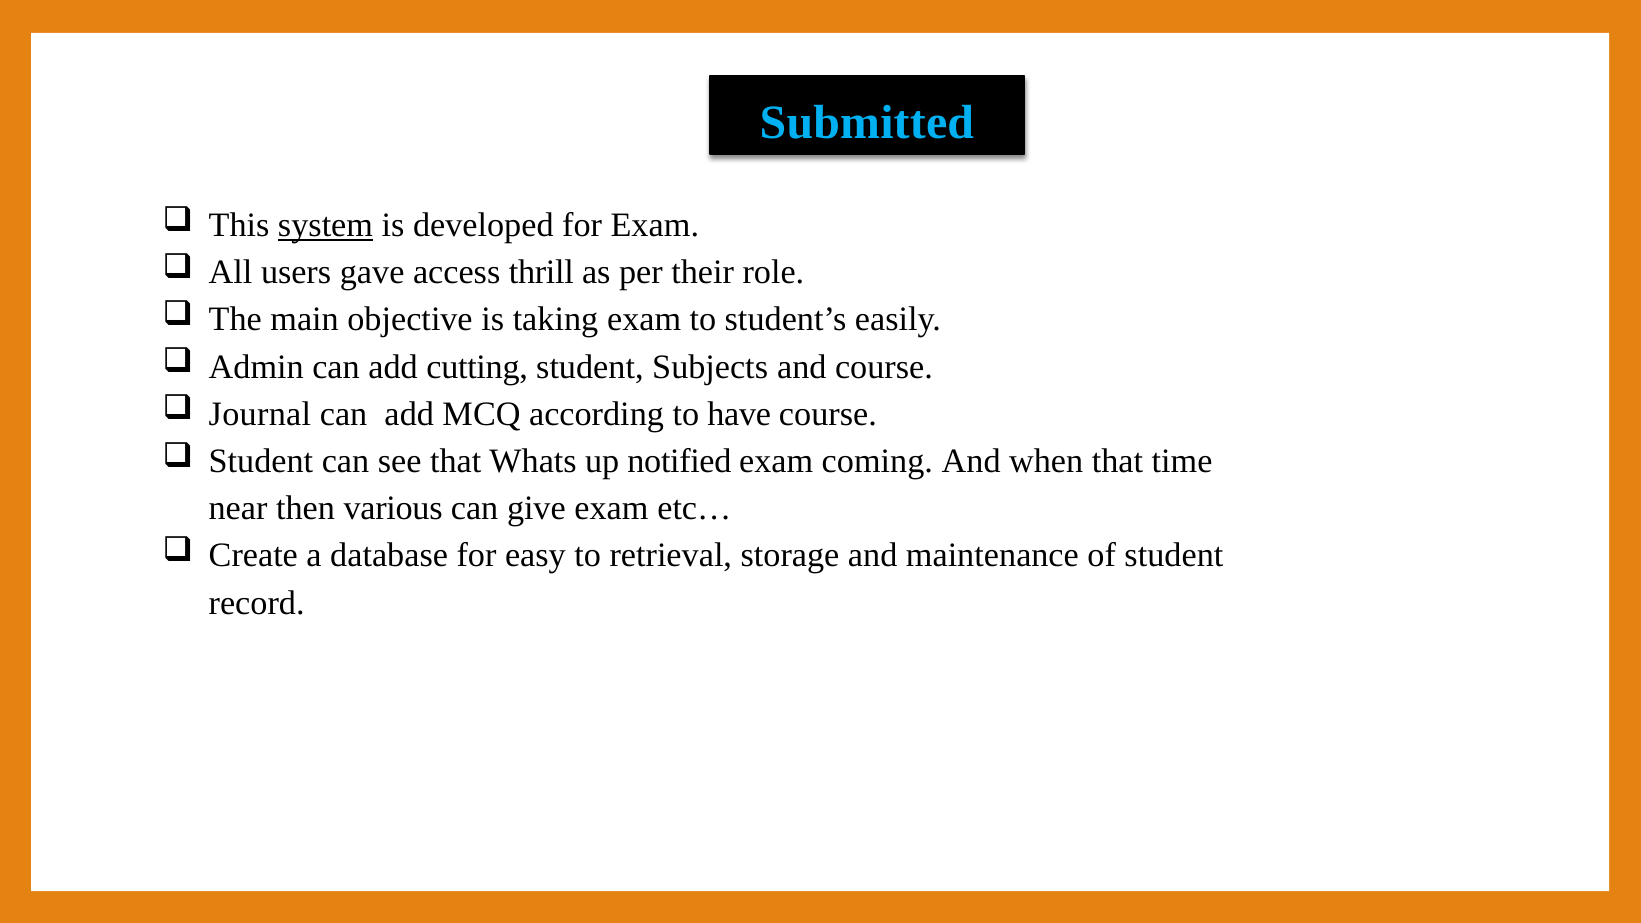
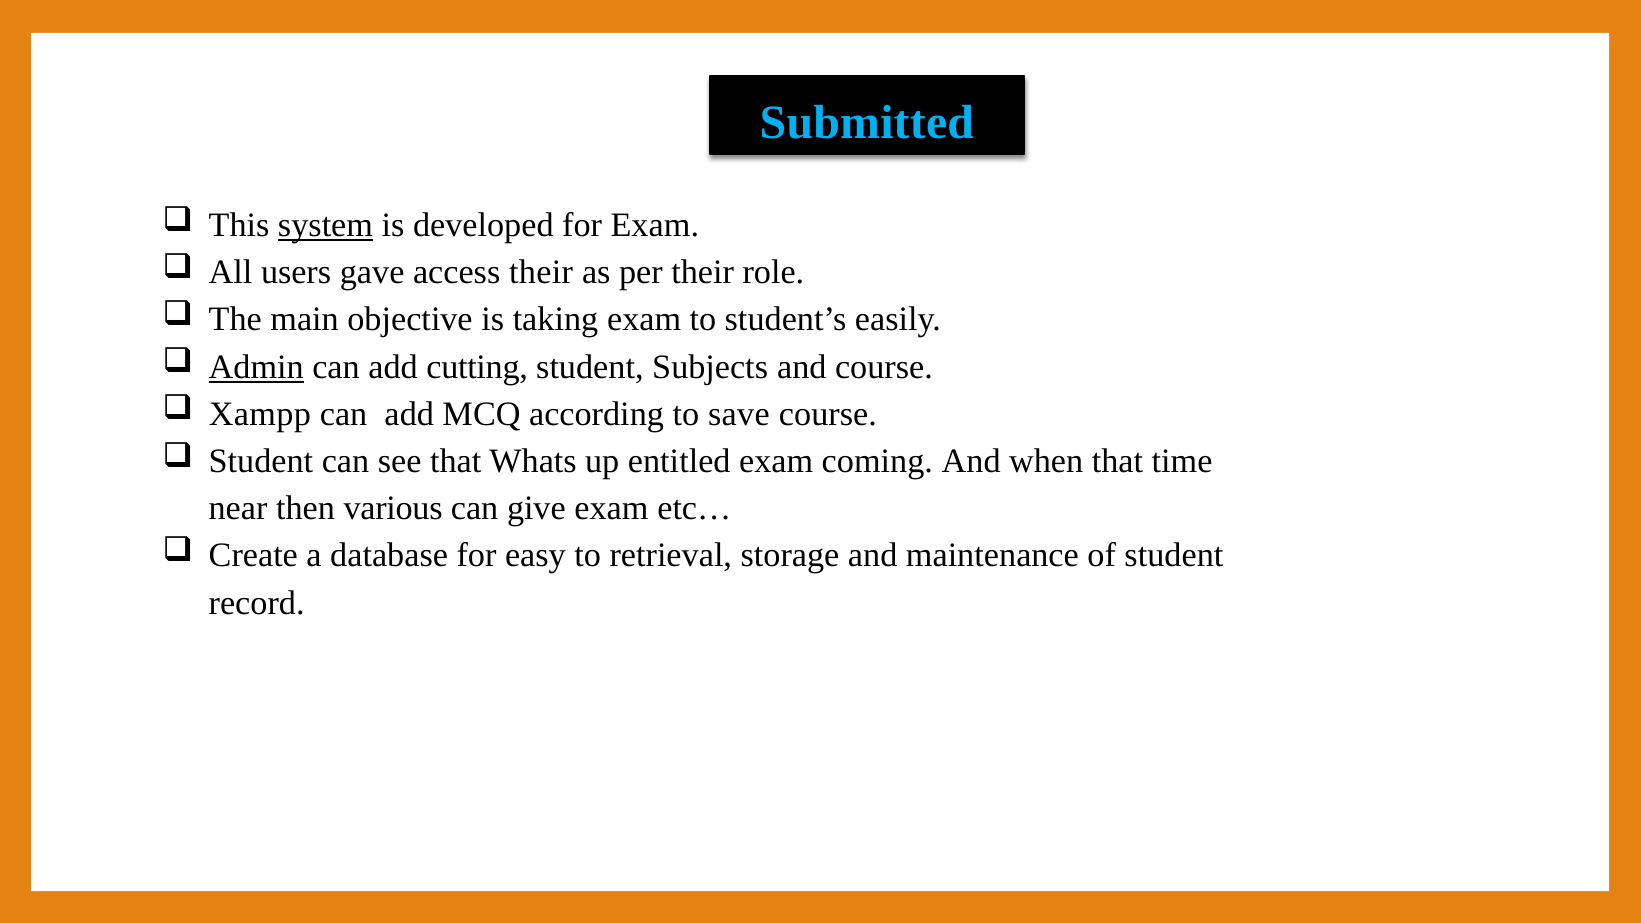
access thrill: thrill -> their (541, 273)
Admin underline: none -> present (256, 367)
Journal: Journal -> Xampp (260, 414)
have: have -> save (739, 414)
notified: notified -> entitled (679, 461)
